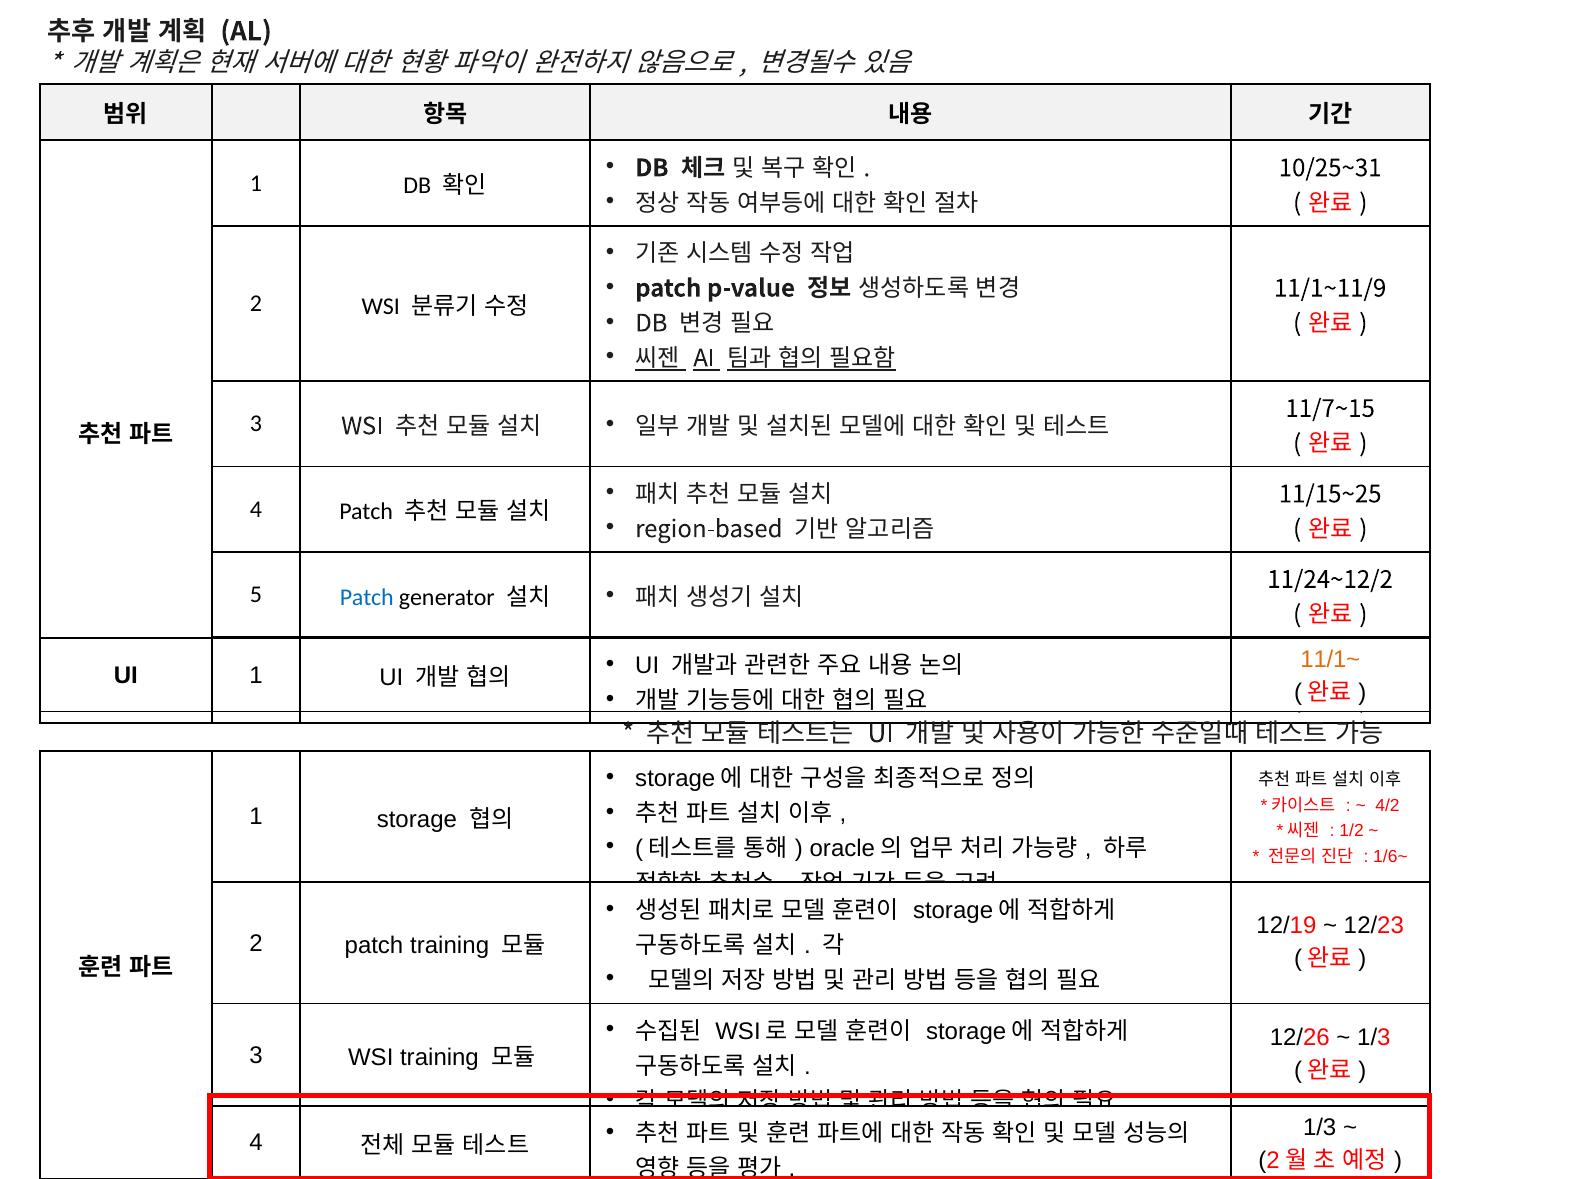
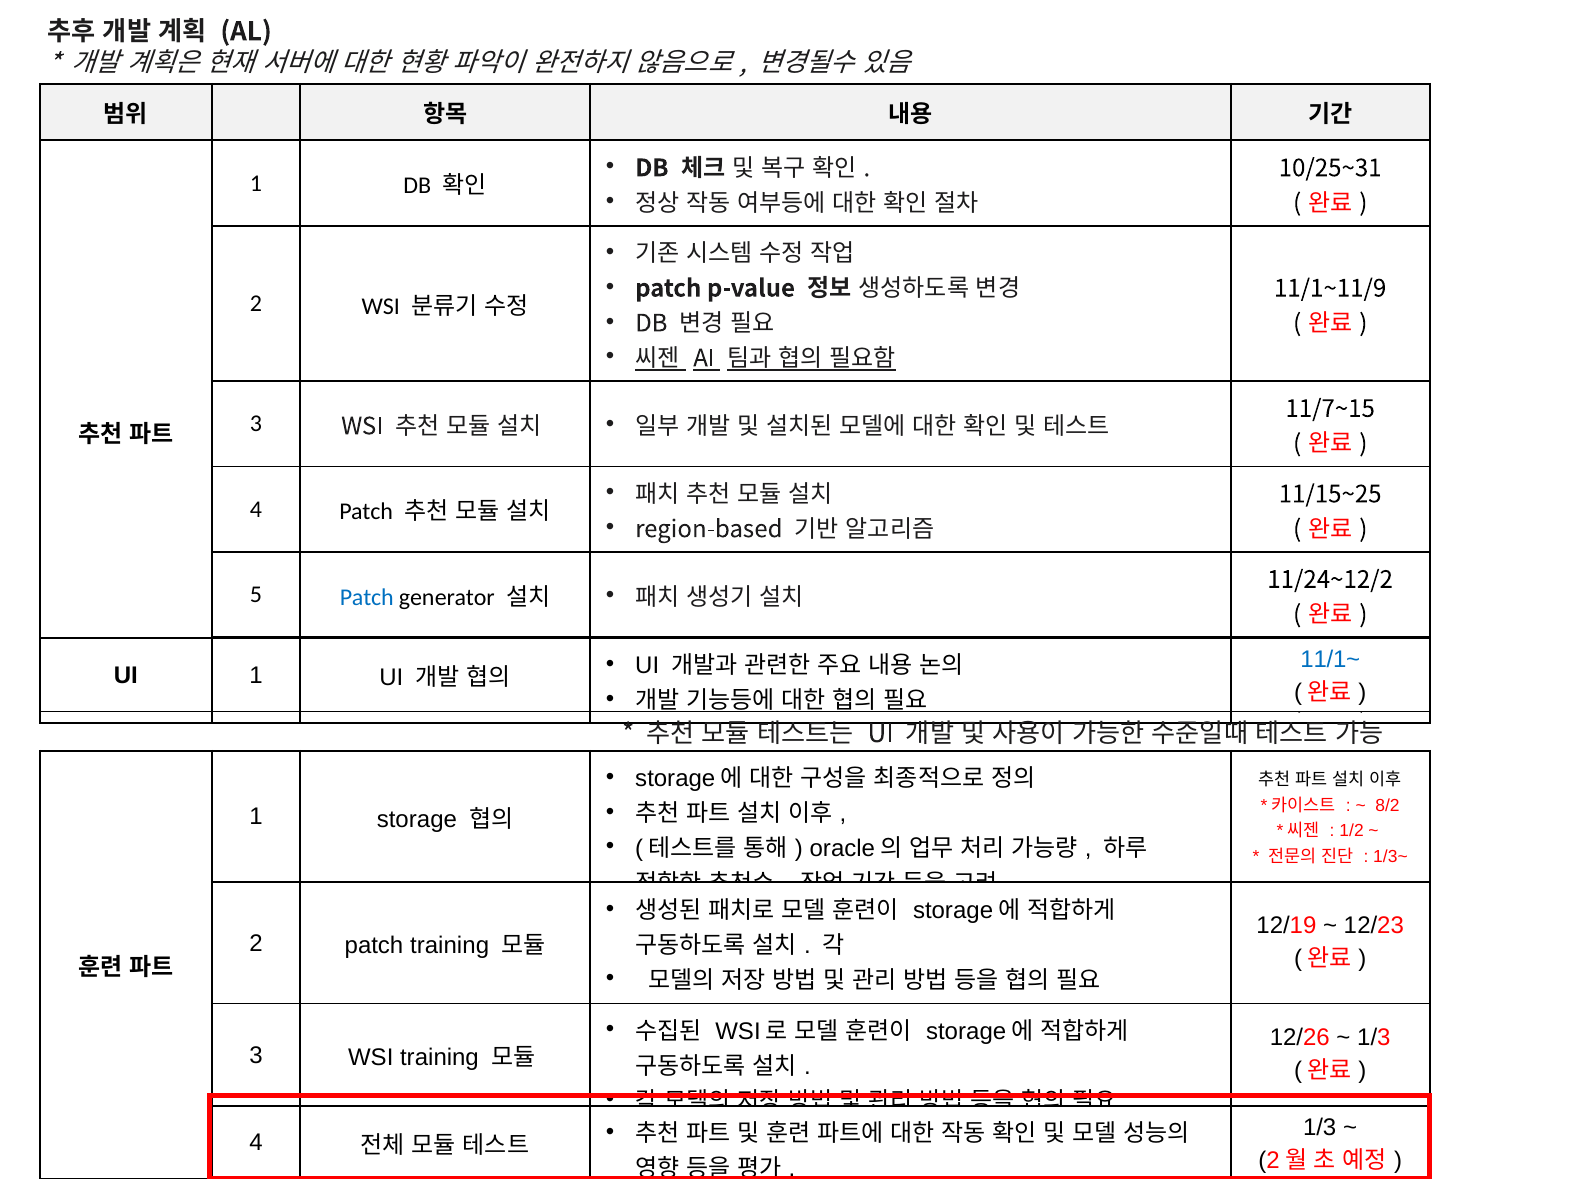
11/1~ colour: orange -> blue (1330, 660)
4/2: 4/2 -> 8/2 (1388, 806)
1/6~: 1/6~ -> 1/3~ (1390, 856)
